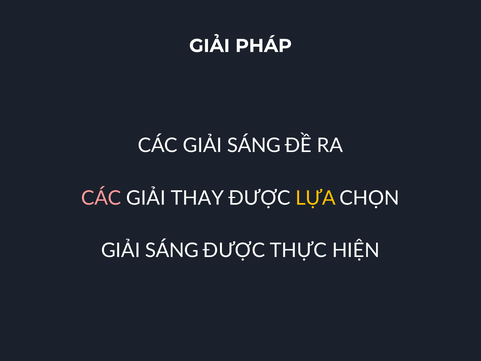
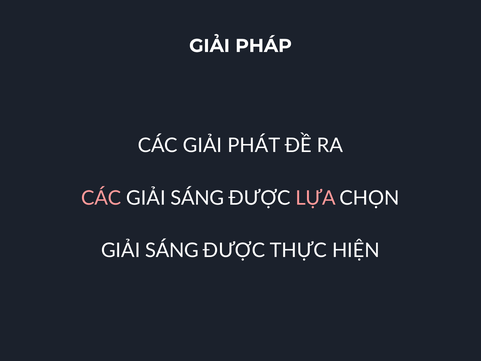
CÁC GIẢI SÁNG: SÁNG -> PHÁT (254, 146)
THAY: THAY -> SÁNG (197, 198)
LỰA colour: yellow -> pink (316, 198)
